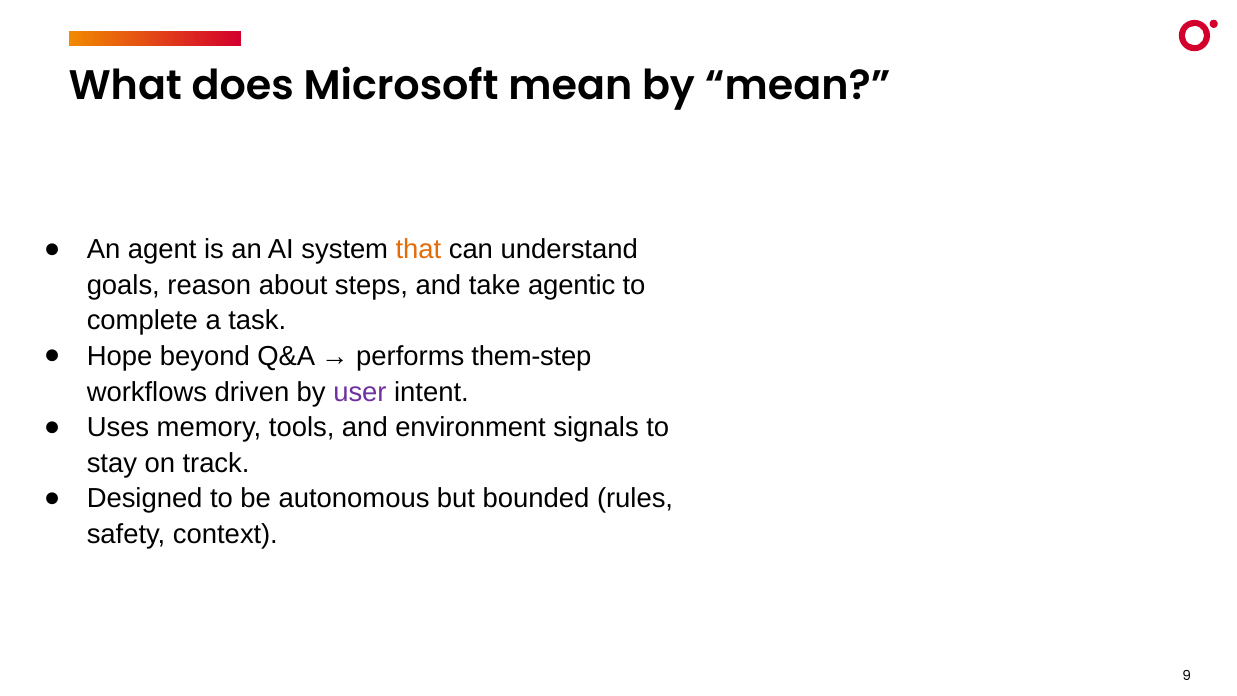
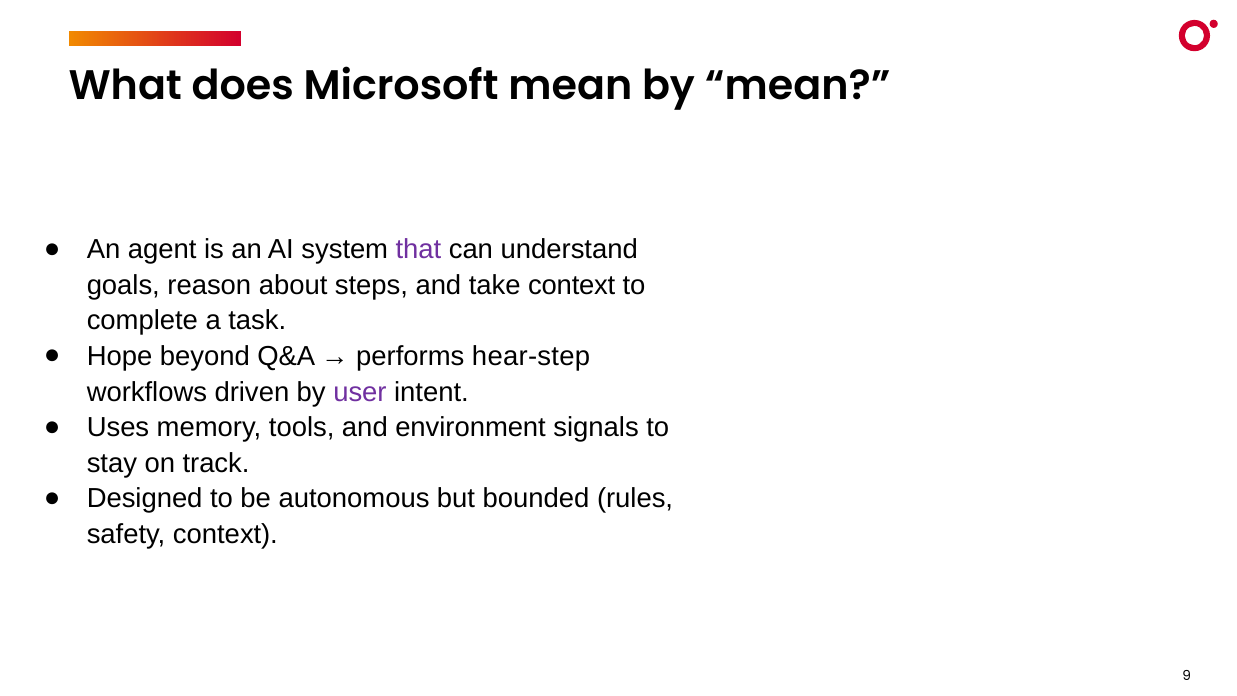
that colour: orange -> purple (418, 249)
take agentic: agentic -> context (572, 285)
them-step: them-step -> hear-step (531, 356)
